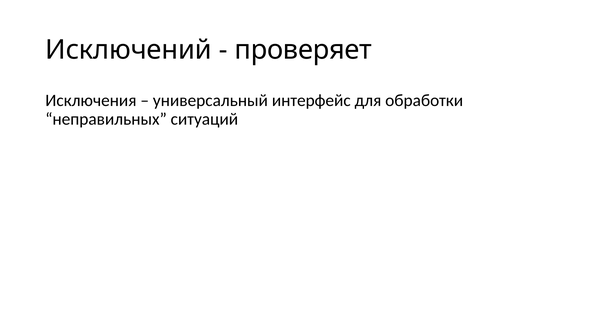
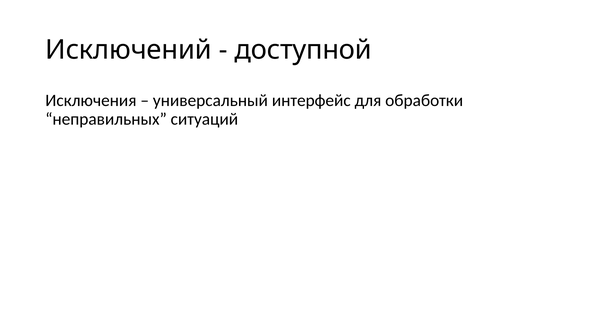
проверяет: проверяет -> доступной (303, 50)
